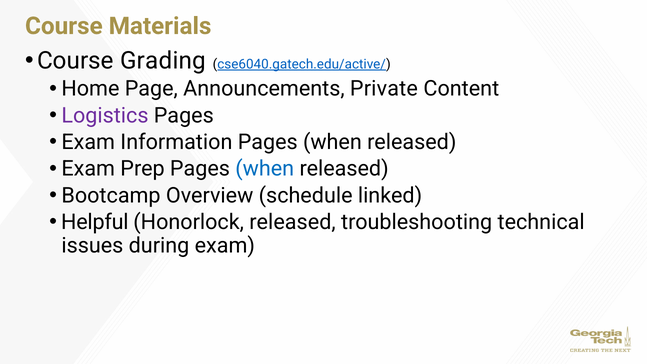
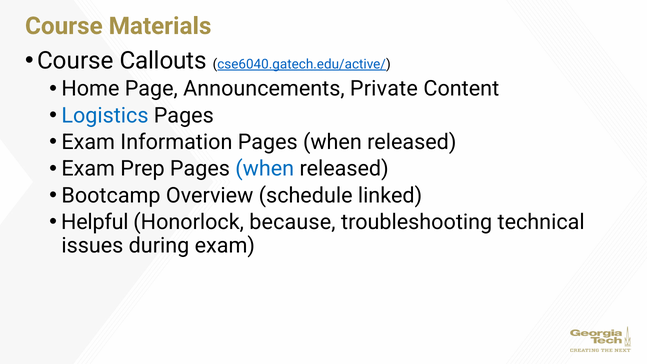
Grading: Grading -> Callouts (163, 61)
Logistics colour: purple -> blue (105, 115)
Honorlock released: released -> because (292, 222)
